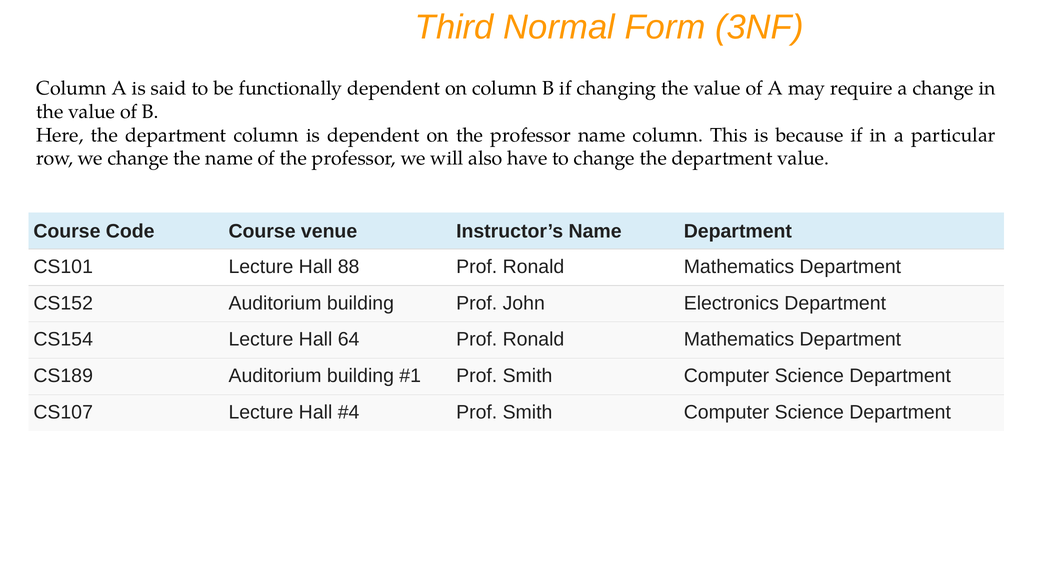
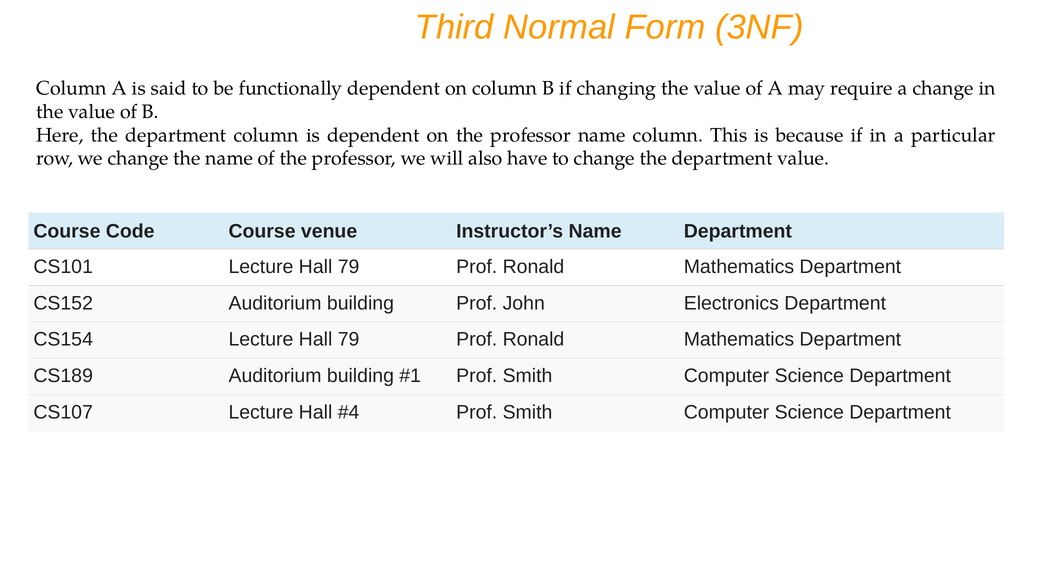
CS101 Lecture Hall 88: 88 -> 79 (349, 267)
CS154 Lecture Hall 64: 64 -> 79 (349, 339)
